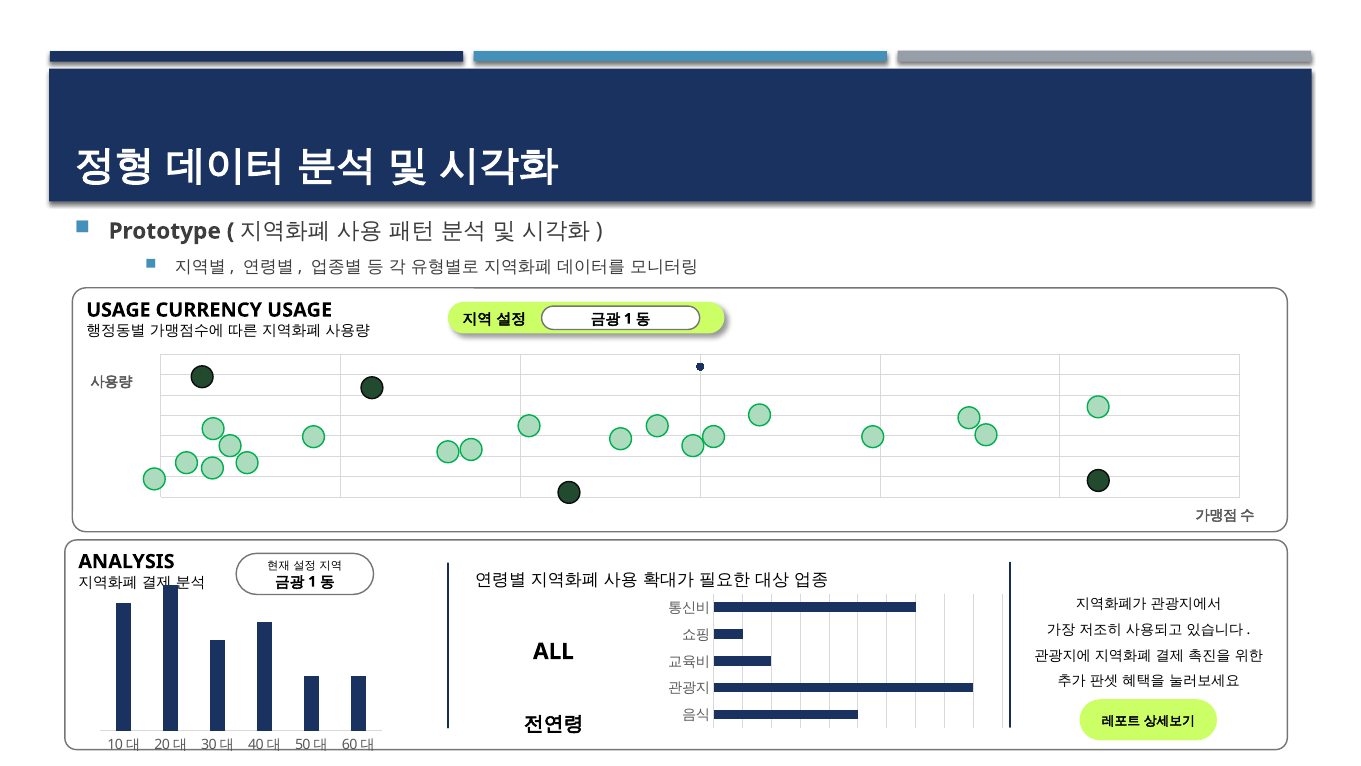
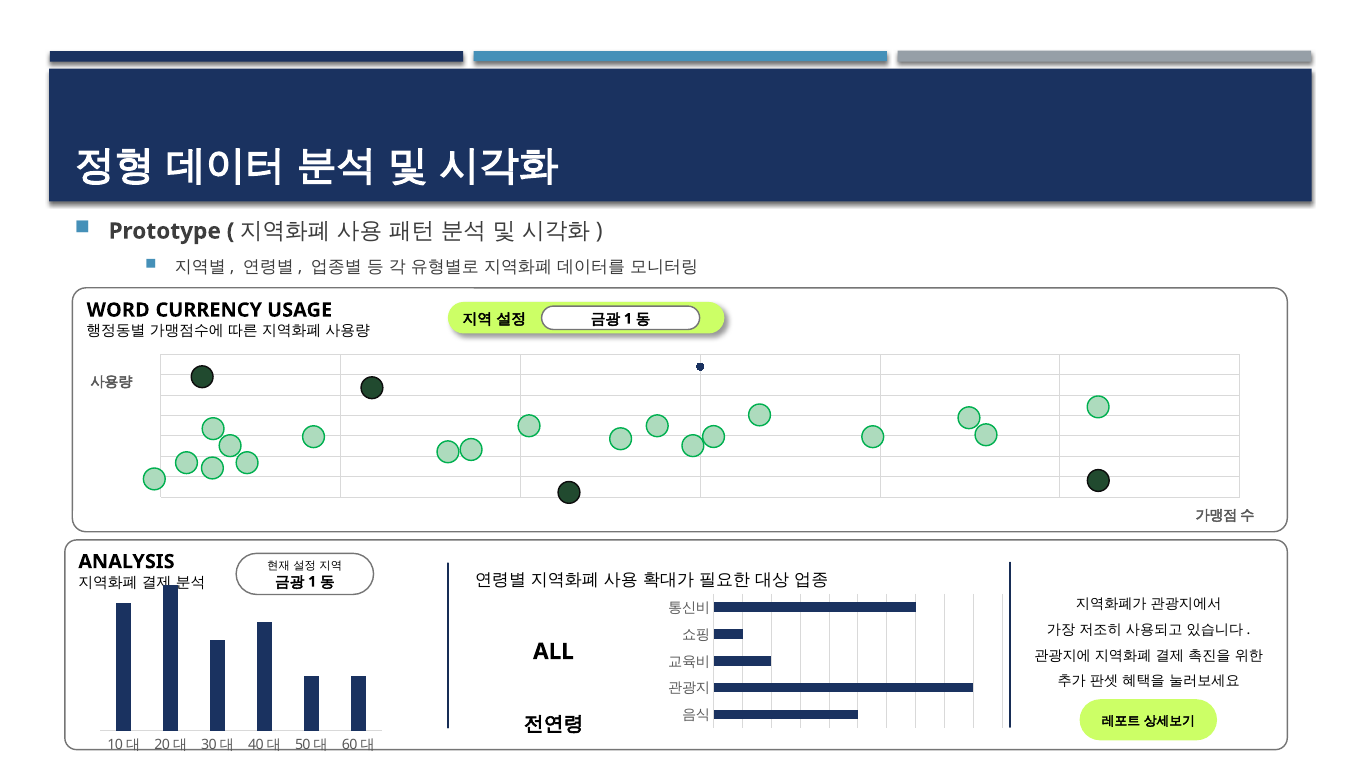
USAGE: USAGE -> WORD (118, 310)
